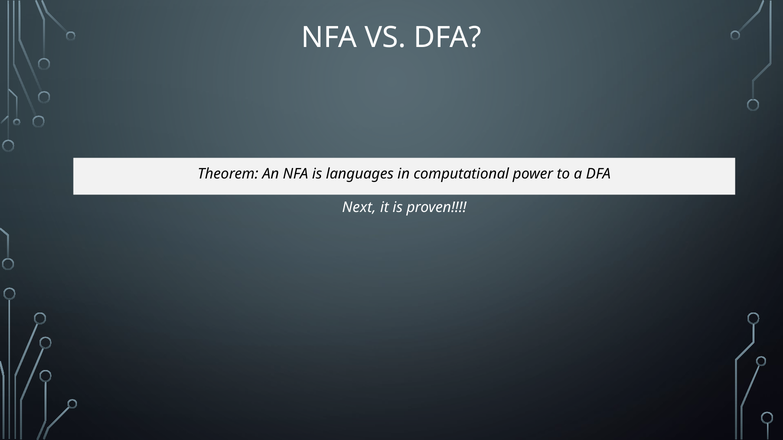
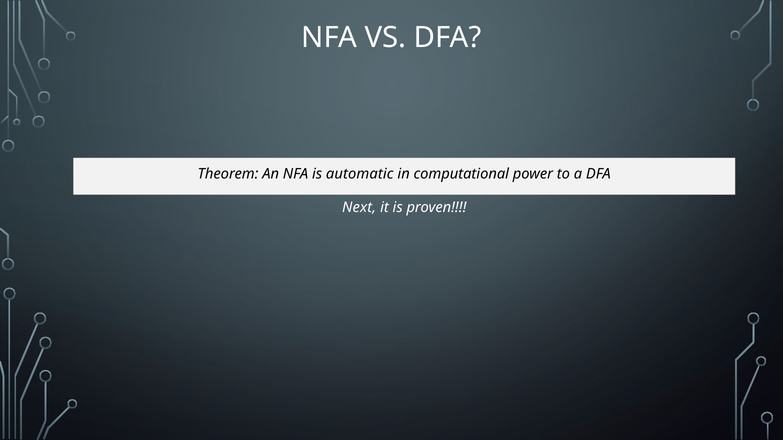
languages: languages -> automatic (360, 174)
